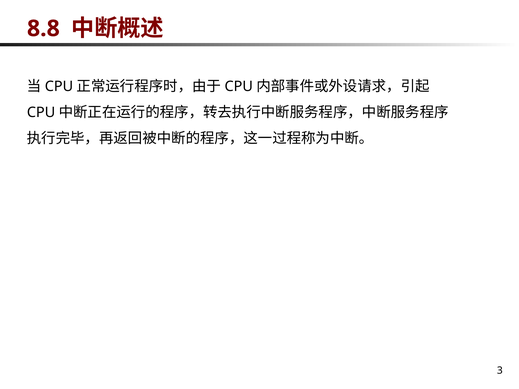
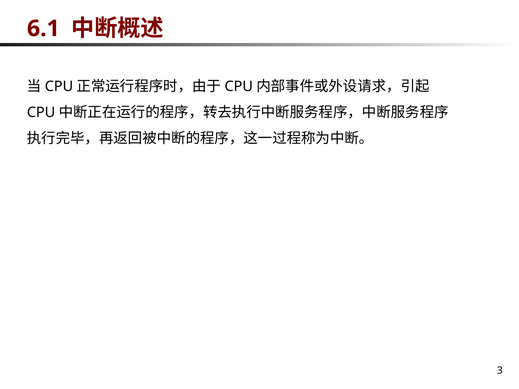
8.8: 8.8 -> 6.1 (43, 29)
